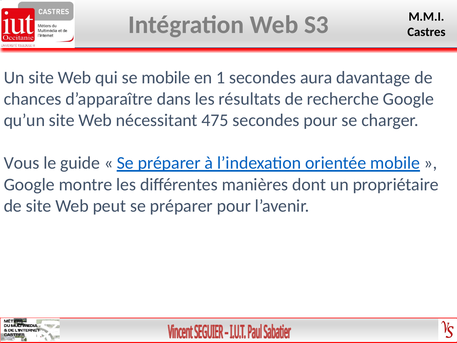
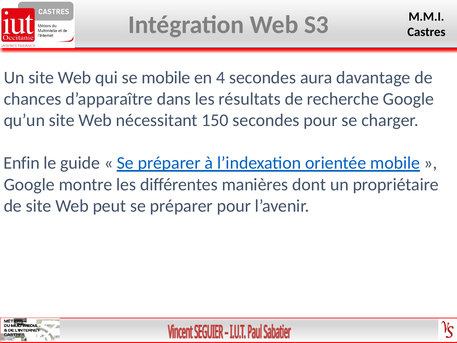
1: 1 -> 4 (221, 78)
475: 475 -> 150 (215, 120)
Vous: Vous -> Enfin (22, 163)
